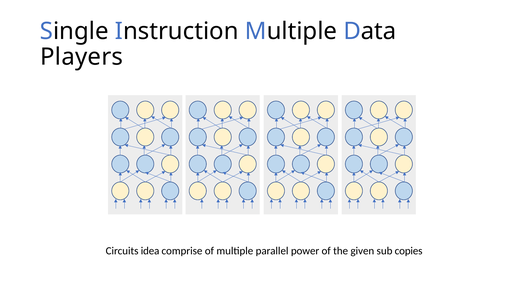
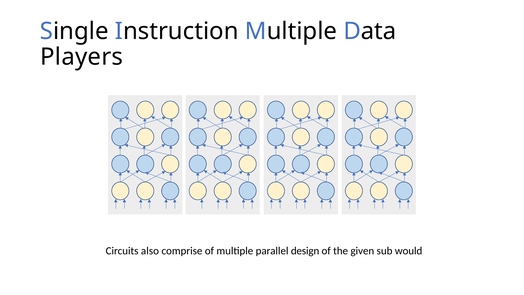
idea: idea -> also (150, 251)
power: power -> design (305, 251)
copies: copies -> would (409, 251)
